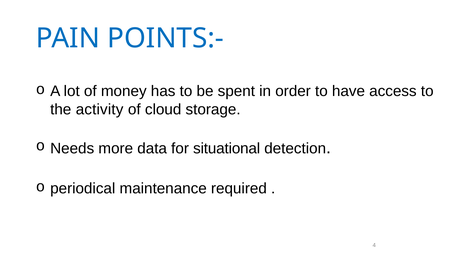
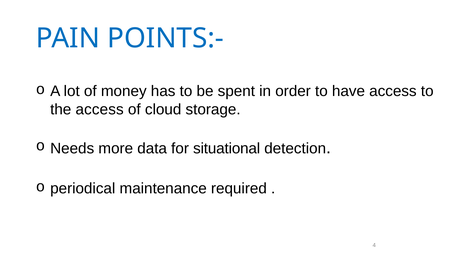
the activity: activity -> access (100, 109)
